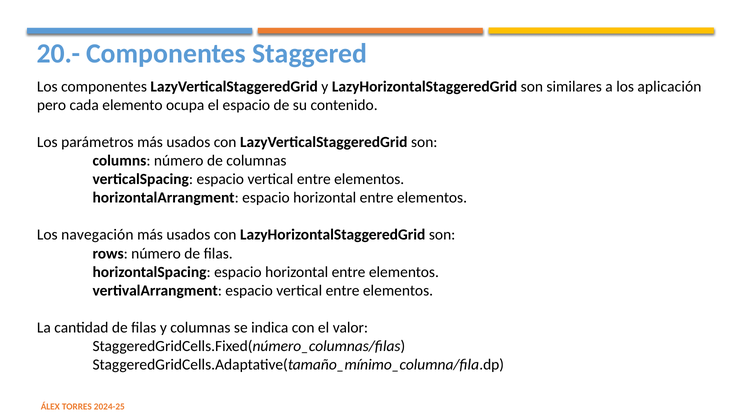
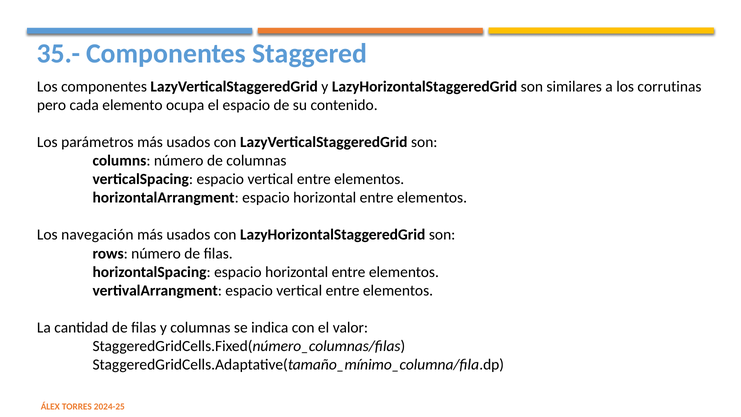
20.-: 20.- -> 35.- (59, 53)
aplicación: aplicación -> corrutinas (669, 87)
